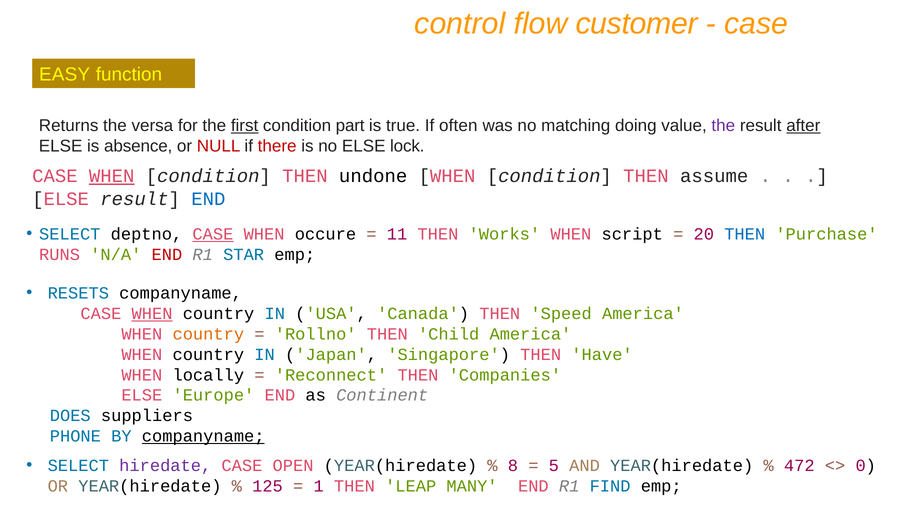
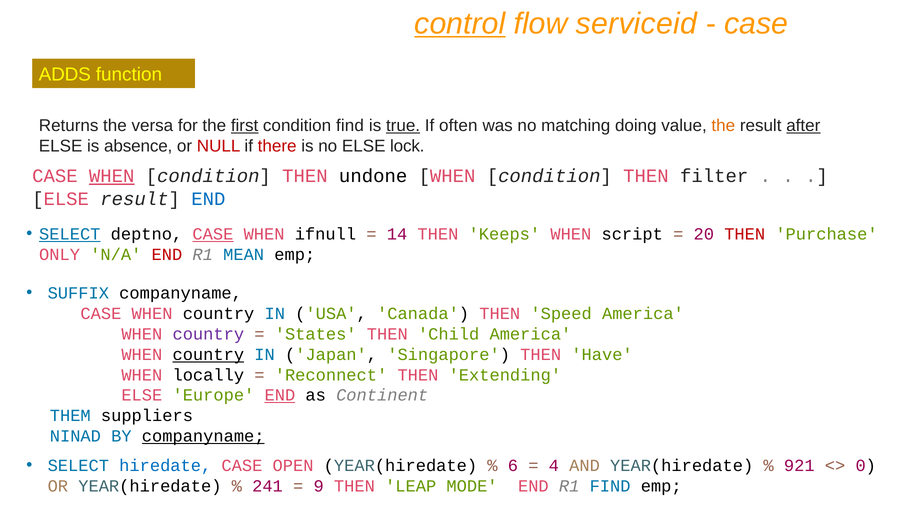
control underline: none -> present (460, 24)
customer: customer -> serviceid (636, 24)
EASY: EASY -> ADDS (65, 75)
condition part: part -> find (350, 126)
true underline: none -> present (403, 126)
the colour: purple -> orange (723, 126)
assume: assume -> filter (714, 176)
SELECT underline: none -> present (70, 234)
occure: occure -> ifnull (325, 234)
11: 11 -> 14 (397, 234)
Works: Works -> Keeps (504, 234)
THEN colour: blue -> red (745, 234)
RUNS: RUNS -> ONLY (60, 255)
STAR: STAR -> MEAN (244, 255)
RESETS: RESETS -> SUFFIX (78, 293)
WHEN underline: present -> none (152, 314)
country colour: orange -> purple (208, 334)
Rollno: Rollno -> States (316, 334)
country underline: none -> present (208, 355)
Companies: Companies -> Extending (505, 375)
END underline: none -> present (280, 396)
DOES: DOES -> THEM (70, 416)
PHONE: PHONE -> NINAD (75, 437)
hiredate colour: purple -> blue (165, 466)
8: 8 -> 6 (513, 466)
5: 5 -> 4 (554, 466)
472: 472 -> 921 (799, 466)
125: 125 -> 241 (268, 486)
1: 1 -> 9 (319, 486)
MANY: MANY -> MODE (472, 486)
